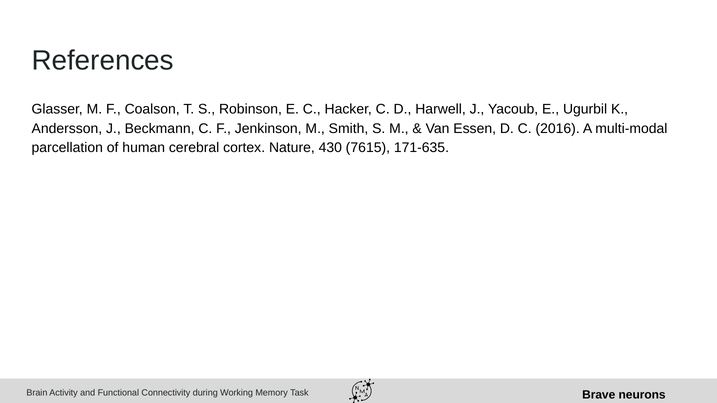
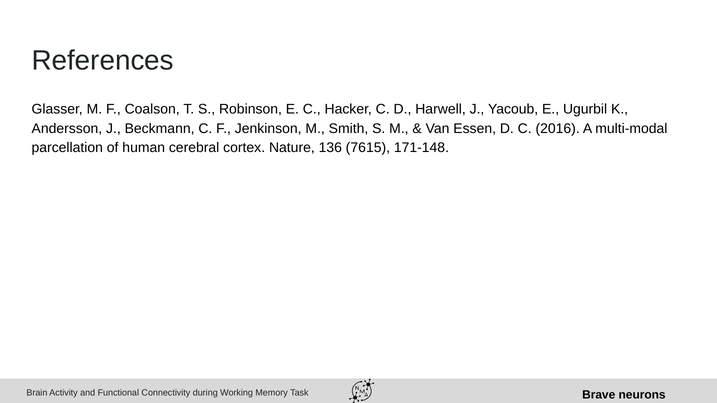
430: 430 -> 136 (330, 148)
171-635: 171-635 -> 171-148 (421, 148)
